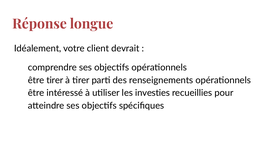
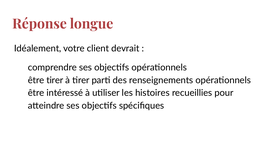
investies: investies -> histoires (152, 93)
